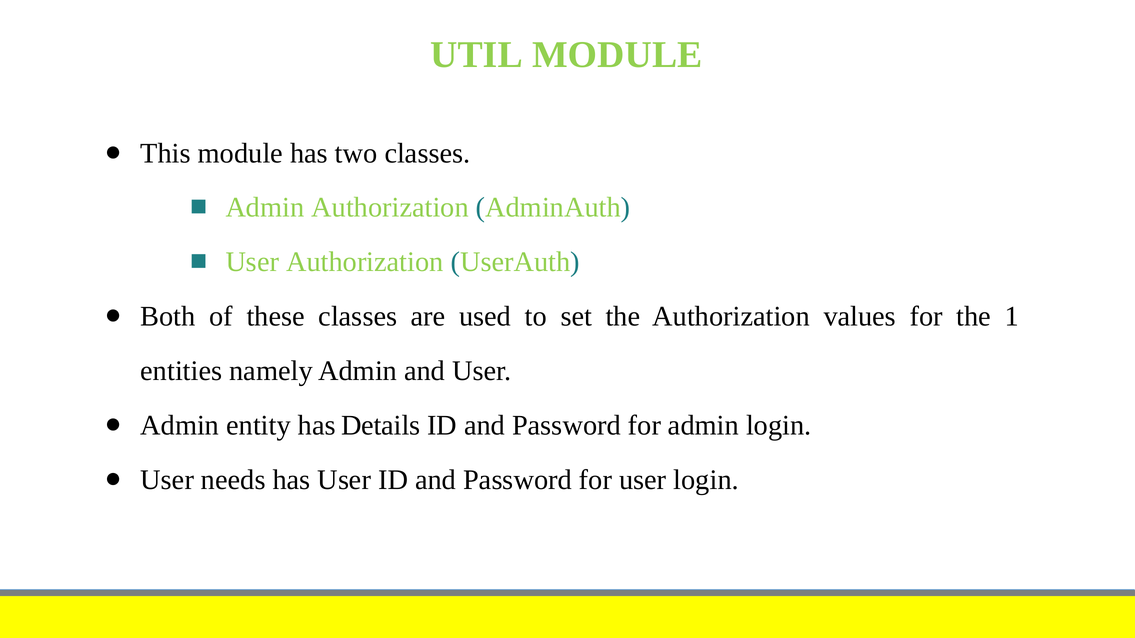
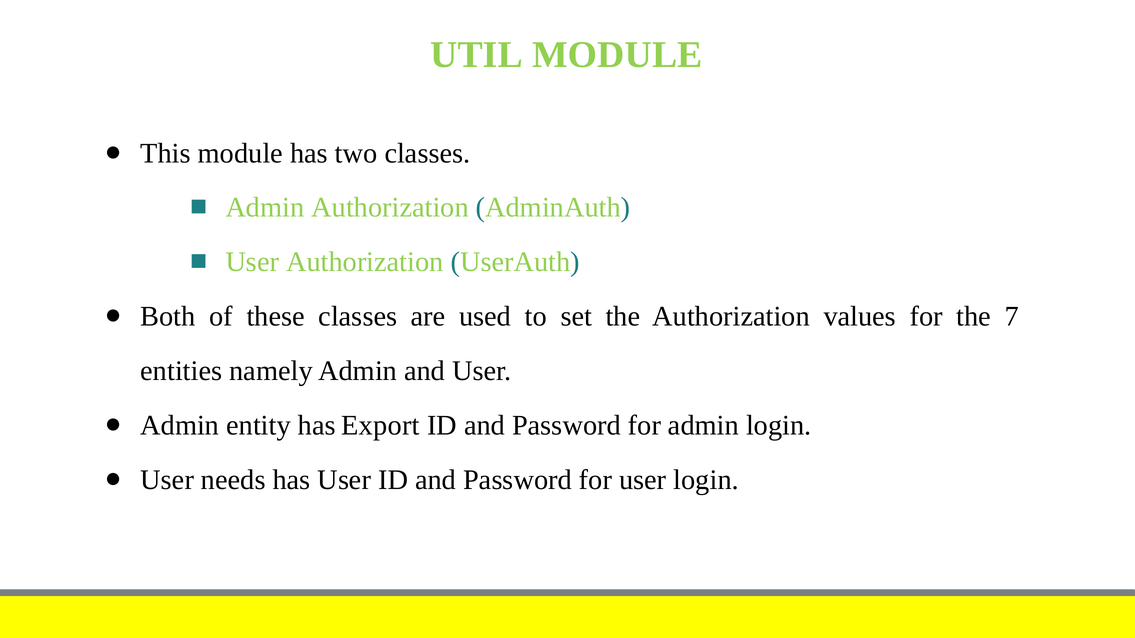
1: 1 -> 7 (1012, 317)
Details: Details -> Export (380, 426)
